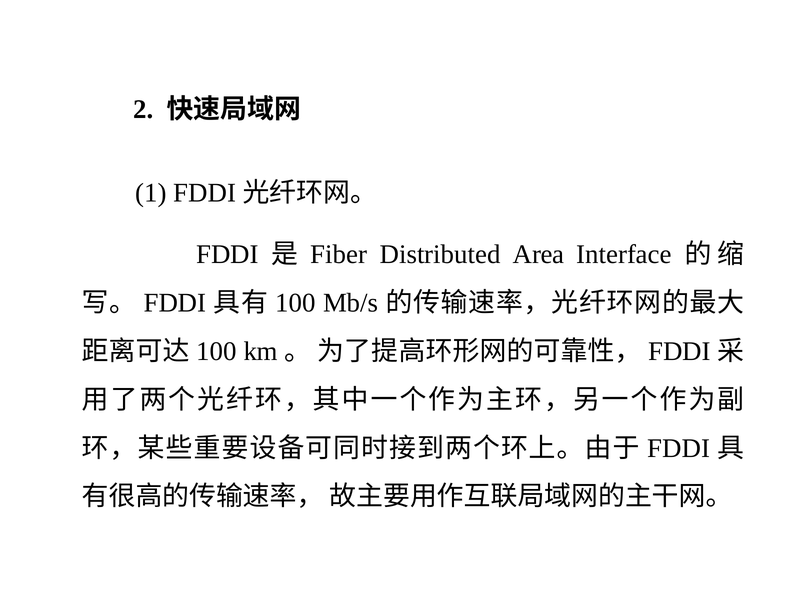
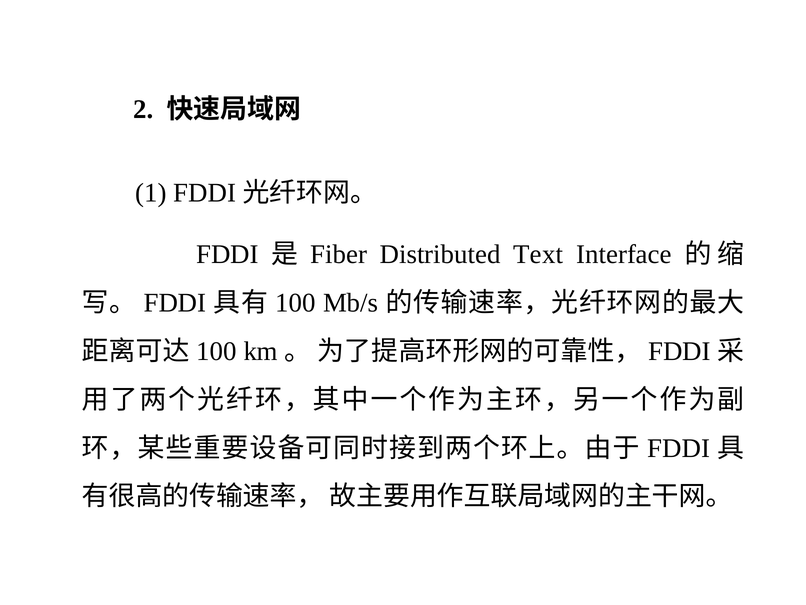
Area: Area -> Text (538, 254)
